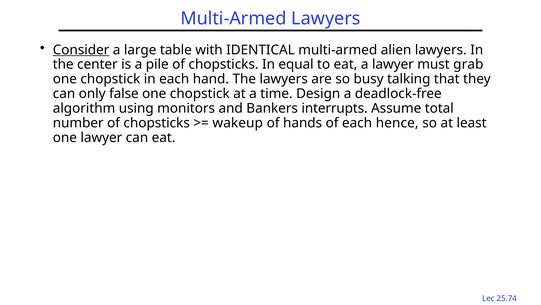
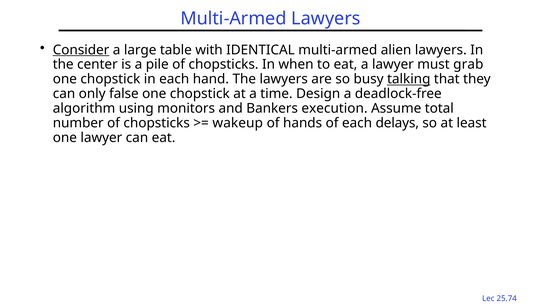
equal: equal -> when (296, 64)
talking underline: none -> present (409, 79)
interrupts: interrupts -> execution (335, 108)
hence: hence -> delays (397, 123)
